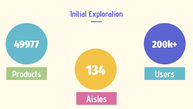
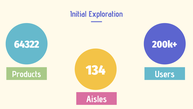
49977: 49977 -> 64322 (27, 44)
